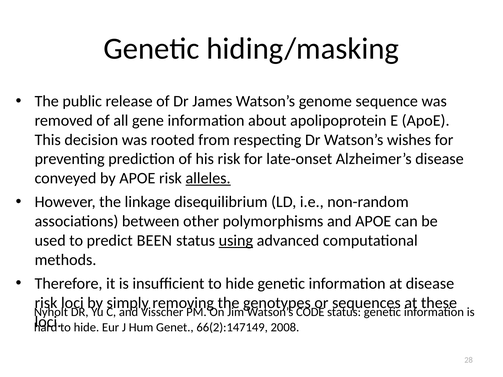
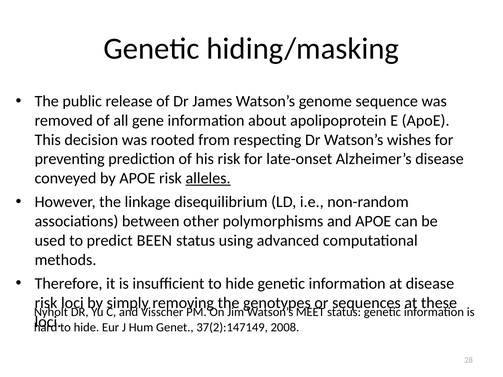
using underline: present -> none (236, 241)
CODE: CODE -> MEET (310, 312)
66(2):147149: 66(2):147149 -> 37(2):147149 (232, 327)
